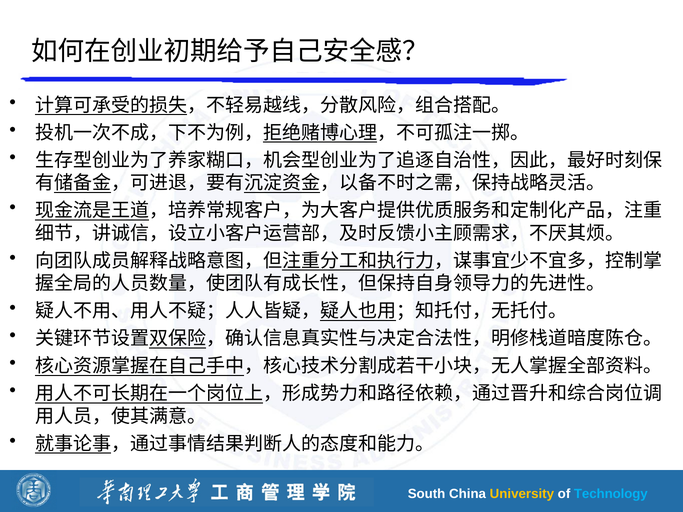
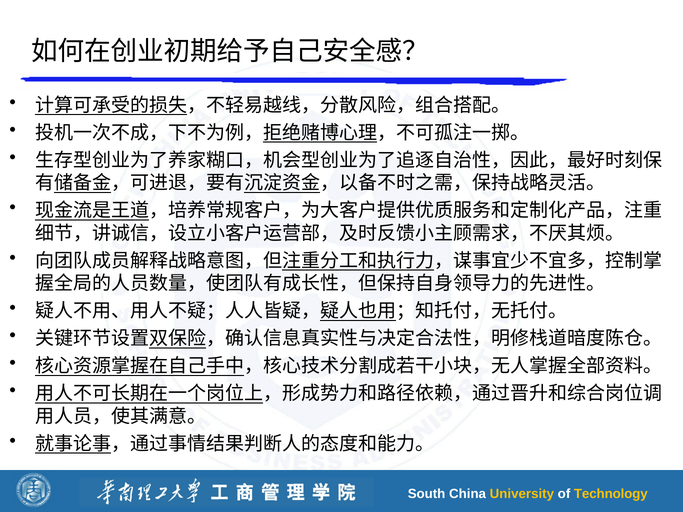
Technology colour: light blue -> yellow (611, 494)
